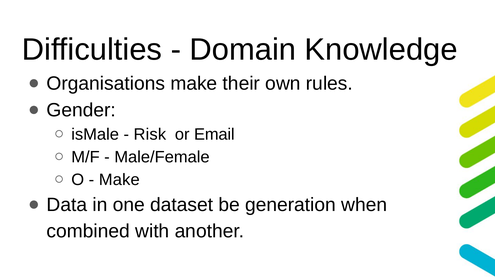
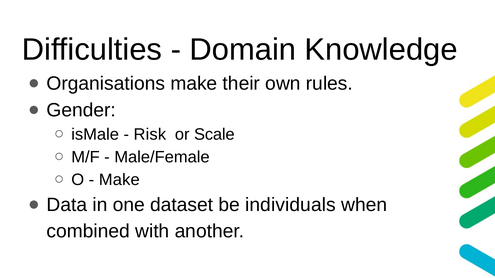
Email: Email -> Scale (214, 134)
generation: generation -> individuals (290, 205)
